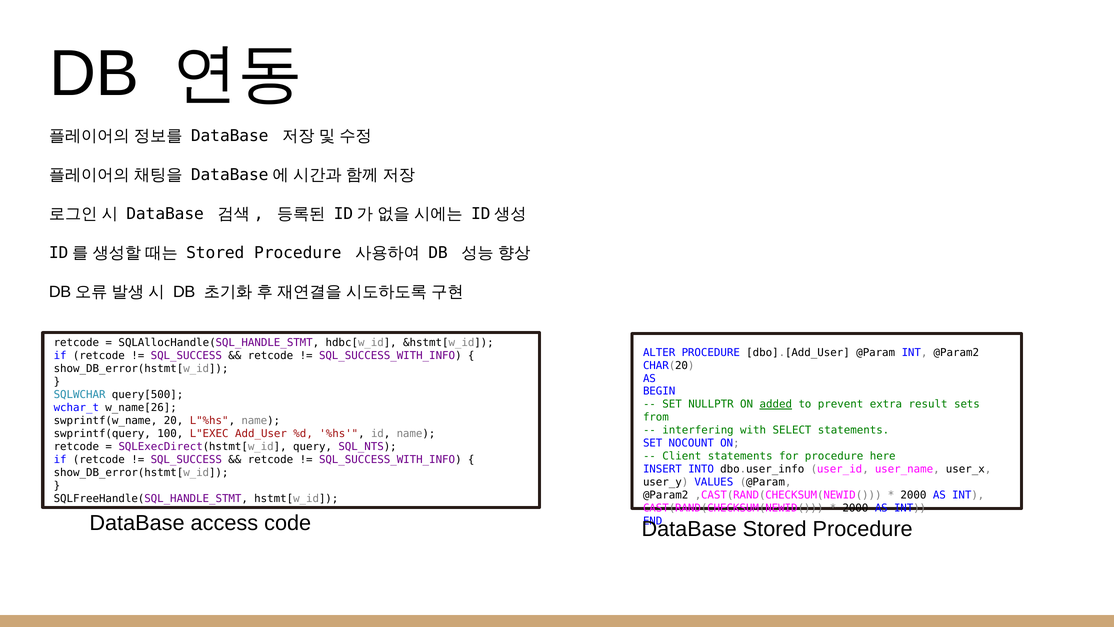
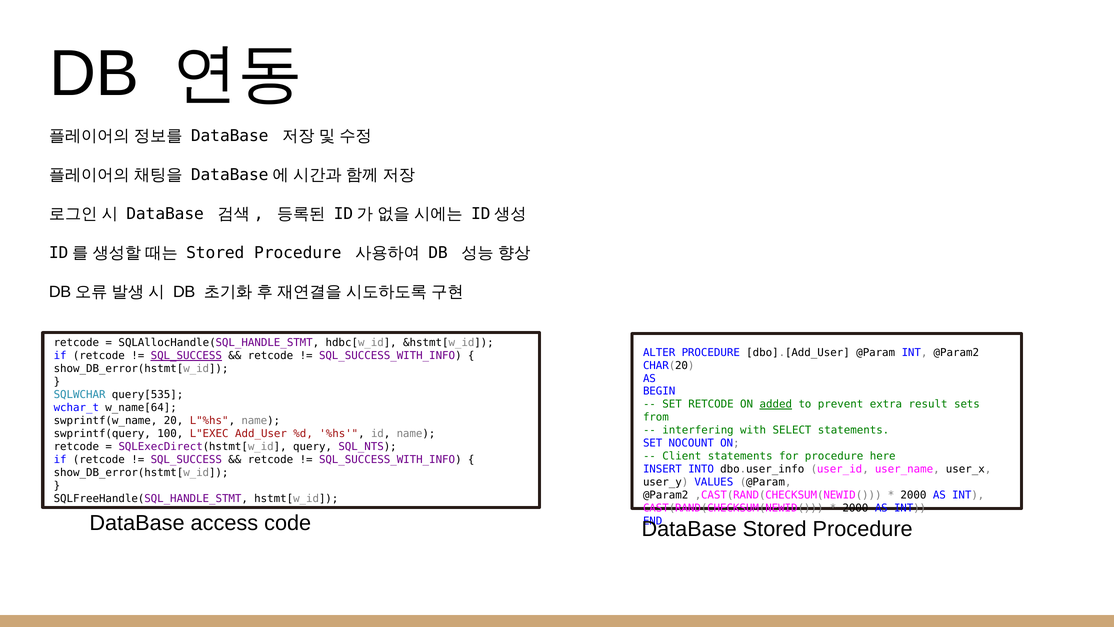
SQL_SUCCESS underline: none -> present (186, 356)
query[500: query[500 -> query[535 (148, 395)
SET NULLPTR: NULLPTR -> RETCODE (711, 404)
w_name[26: w_name[26 -> w_name[64 (141, 408)
